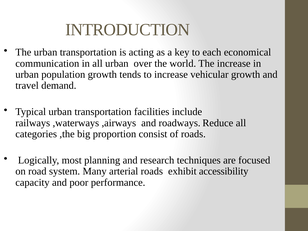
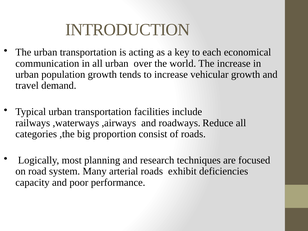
accessibility: accessibility -> deficiencies (224, 171)
